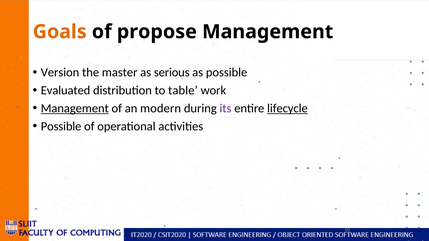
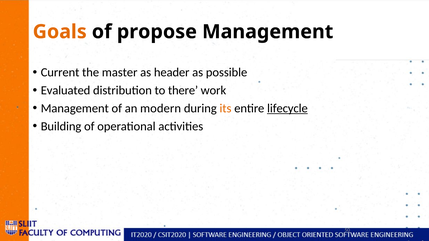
Version: Version -> Current (60, 73)
serious: serious -> header (172, 73)
table: table -> there (183, 91)
Management underline: present -> none (75, 109)
its colour: purple -> orange (225, 109)
Possible: Possible -> Building (61, 126)
